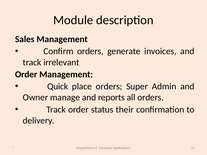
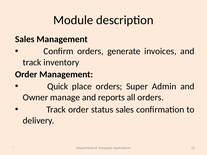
irrelevant: irrelevant -> inventory (61, 62)
status their: their -> sales (125, 110)
